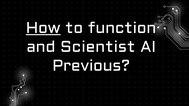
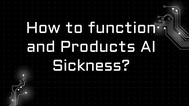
How underline: present -> none (43, 28)
Scientist: Scientist -> Products (98, 47)
Previous: Previous -> Sickness (91, 66)
